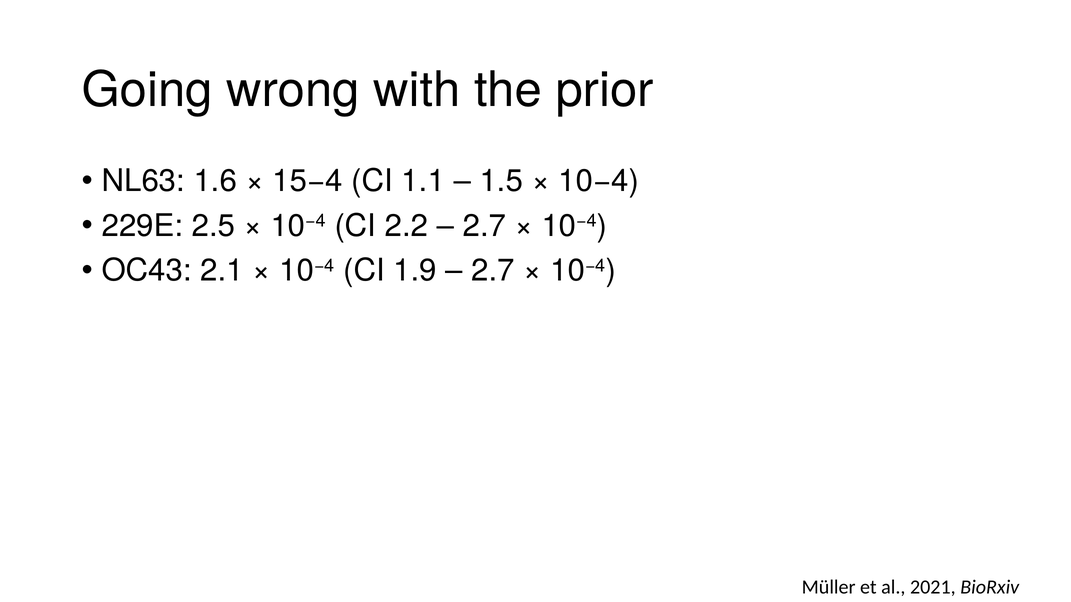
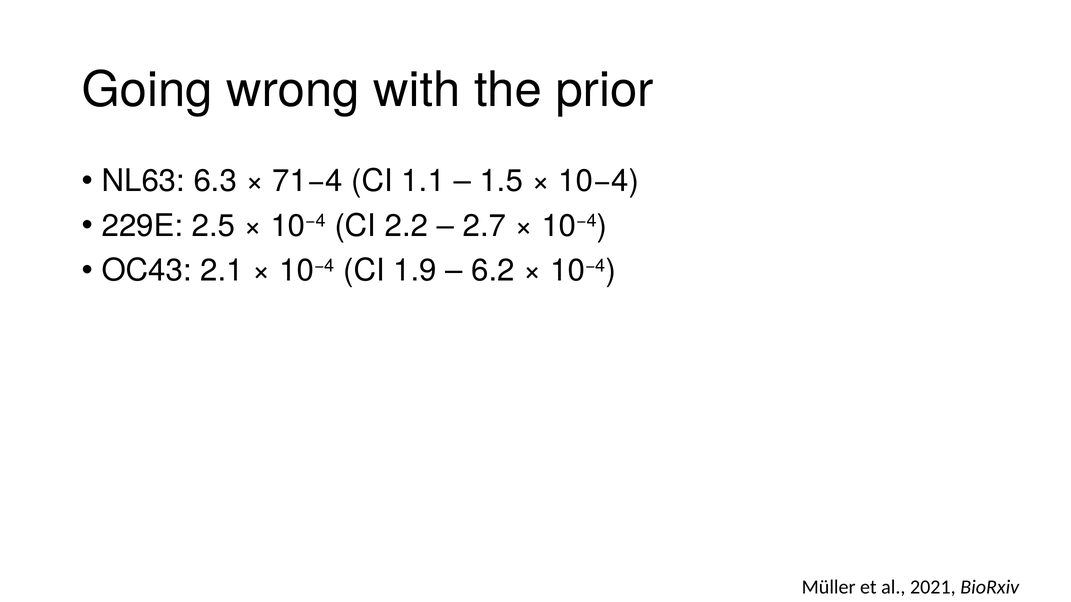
1.6: 1.6 -> 6.3 (215, 181)
15−4: 15−4 -> 71−4 (308, 181)
2.7: 2.7 -> 6.2 (493, 271)
